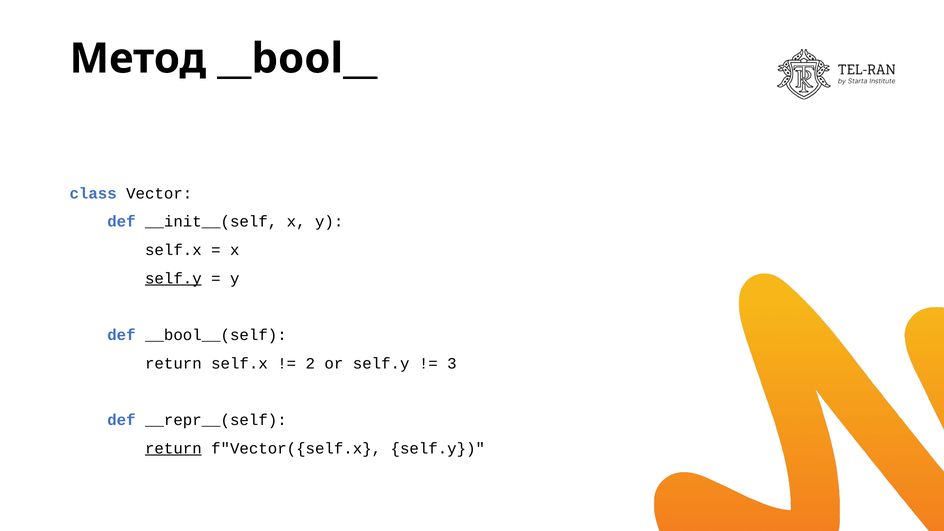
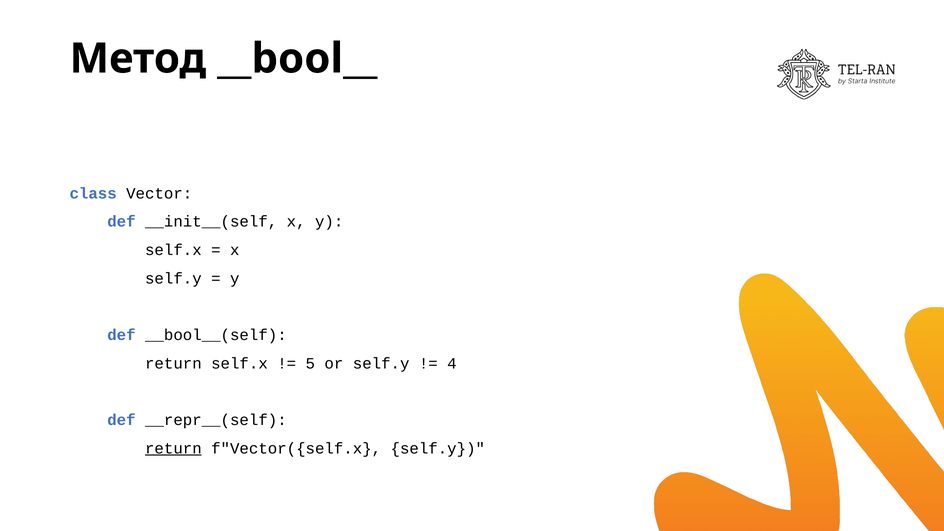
self.y underline: present -> none (173, 278)
2: 2 -> 5 (310, 363)
3: 3 -> 4 (452, 363)
